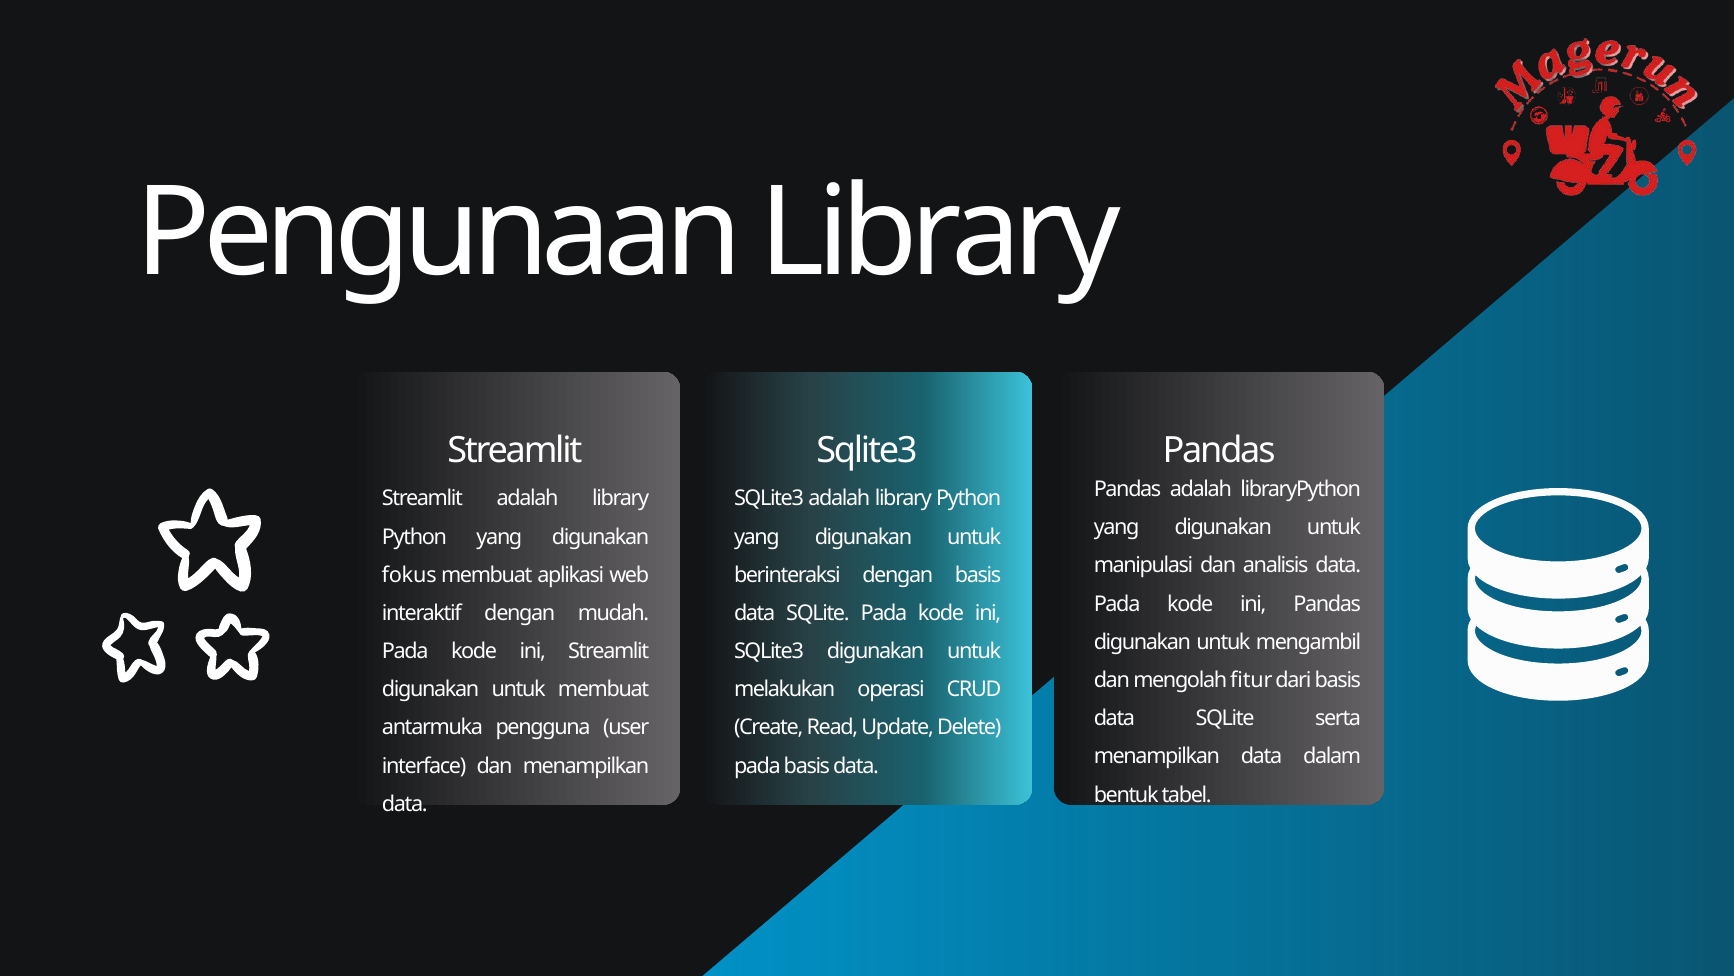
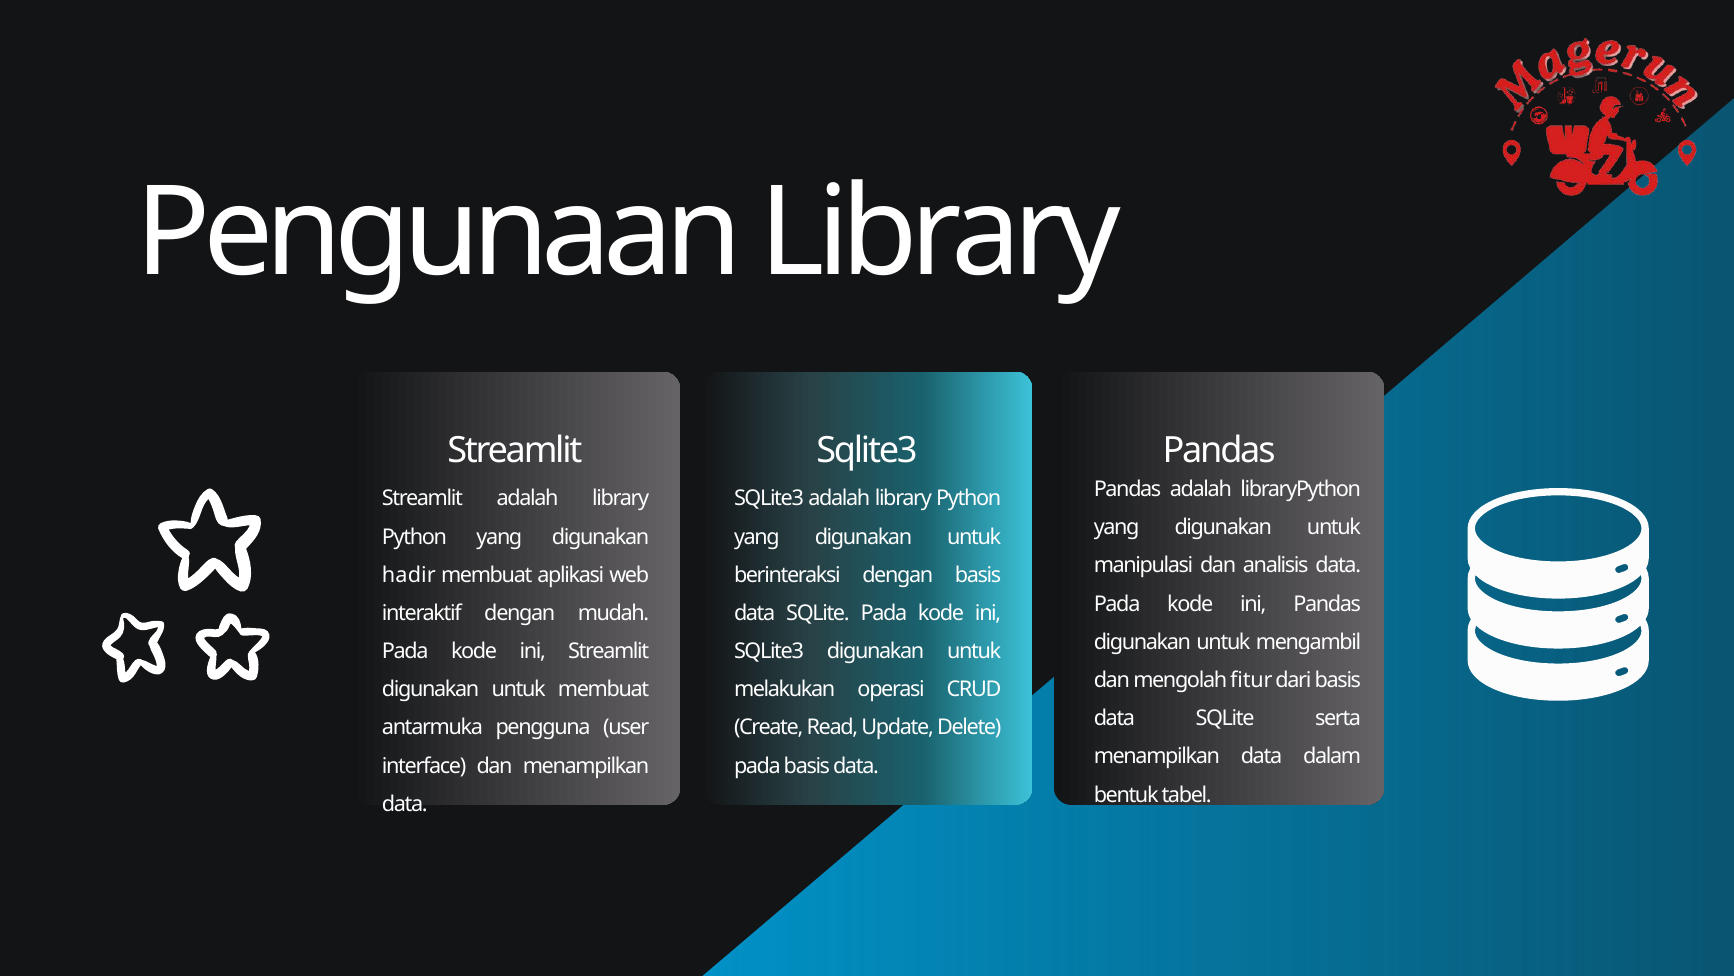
fokus: fokus -> hadir (409, 575)
